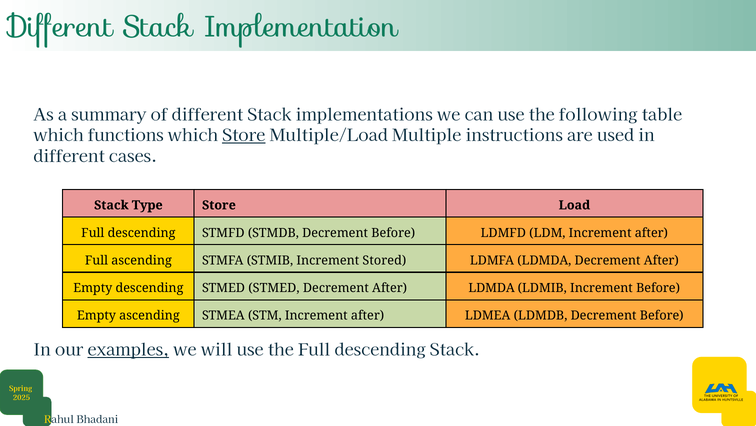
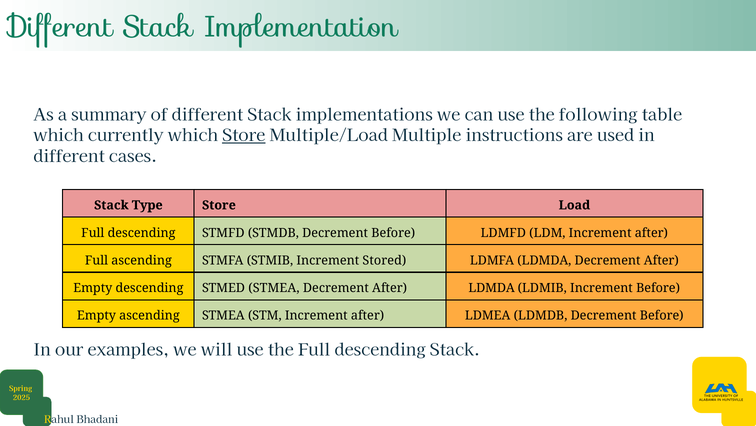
functions: functions -> currently (126, 136)
STMED STMED: STMED -> STMEA (274, 288)
examples underline: present -> none (128, 350)
